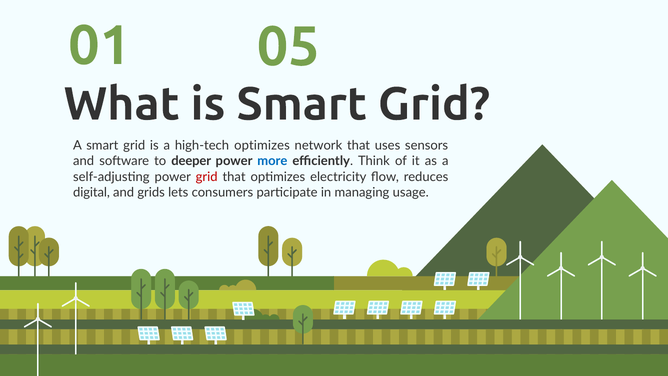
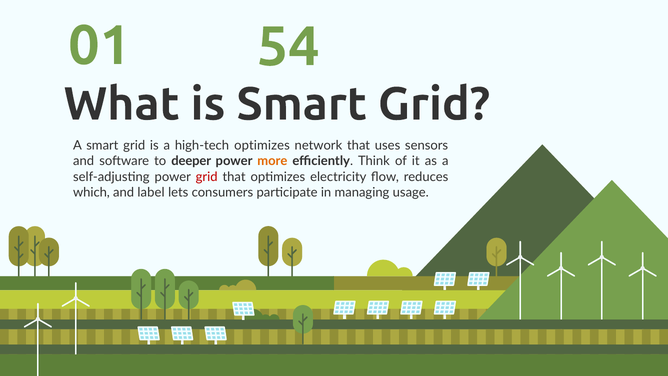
05: 05 -> 54 (288, 47)
more colour: blue -> orange (272, 161)
digital: digital -> which (91, 192)
grids: grids -> label (151, 192)
